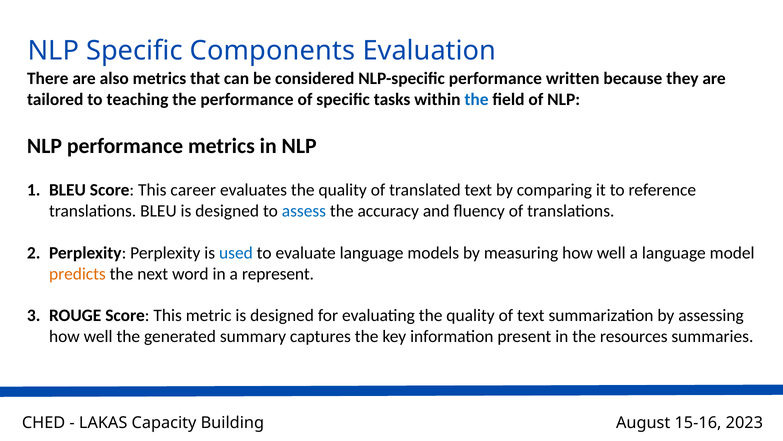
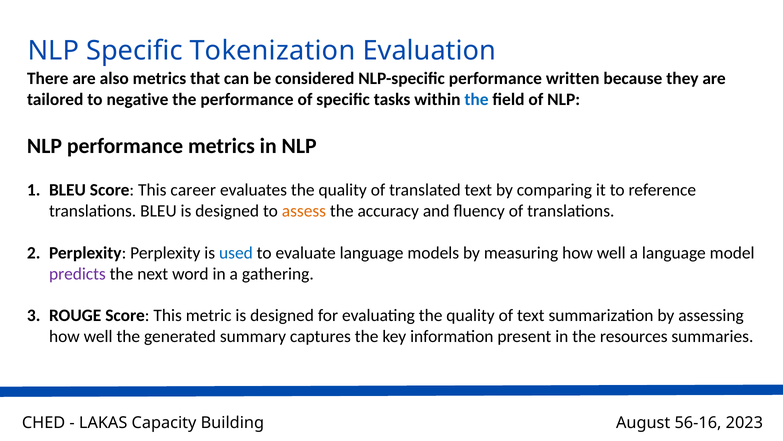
Components: Components -> Tokenization (273, 51)
teaching: teaching -> negative (137, 99)
assess colour: blue -> orange (304, 211)
predicts colour: orange -> purple (77, 273)
represent: represent -> gathering (278, 273)
15-16: 15-16 -> 56-16 (698, 422)
